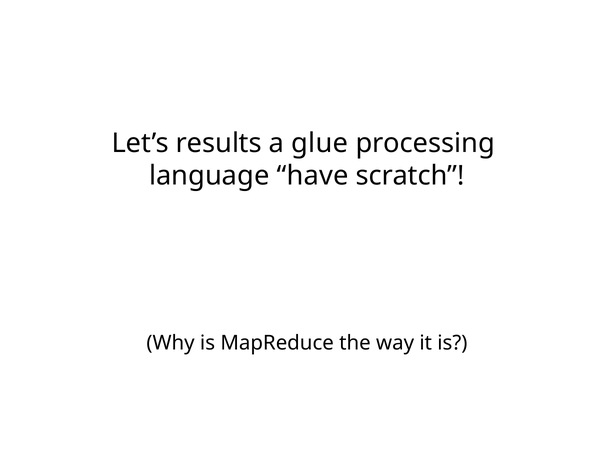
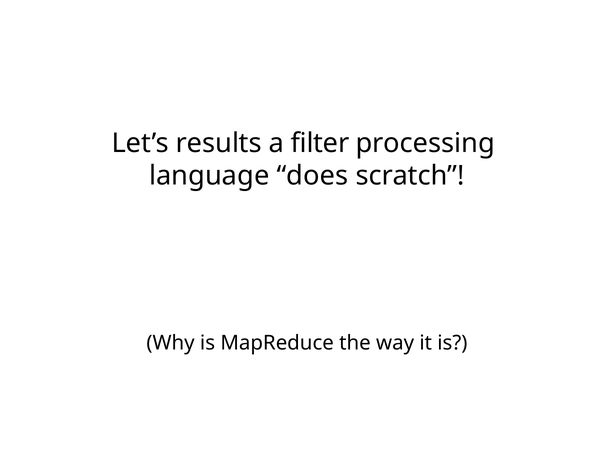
glue: glue -> filter (320, 143)
have: have -> does (313, 176)
